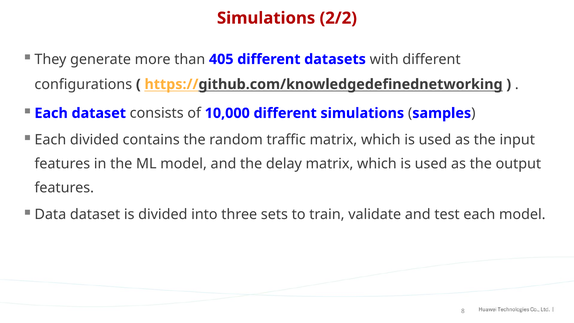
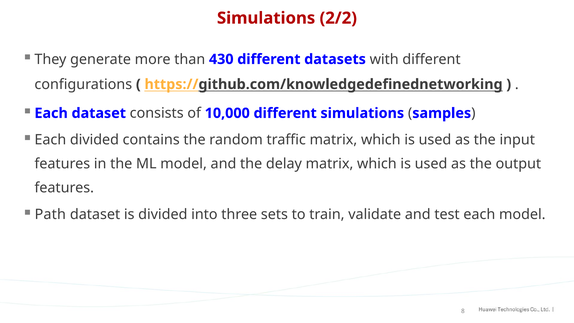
405: 405 -> 430 (221, 59)
Data: Data -> Path (50, 214)
